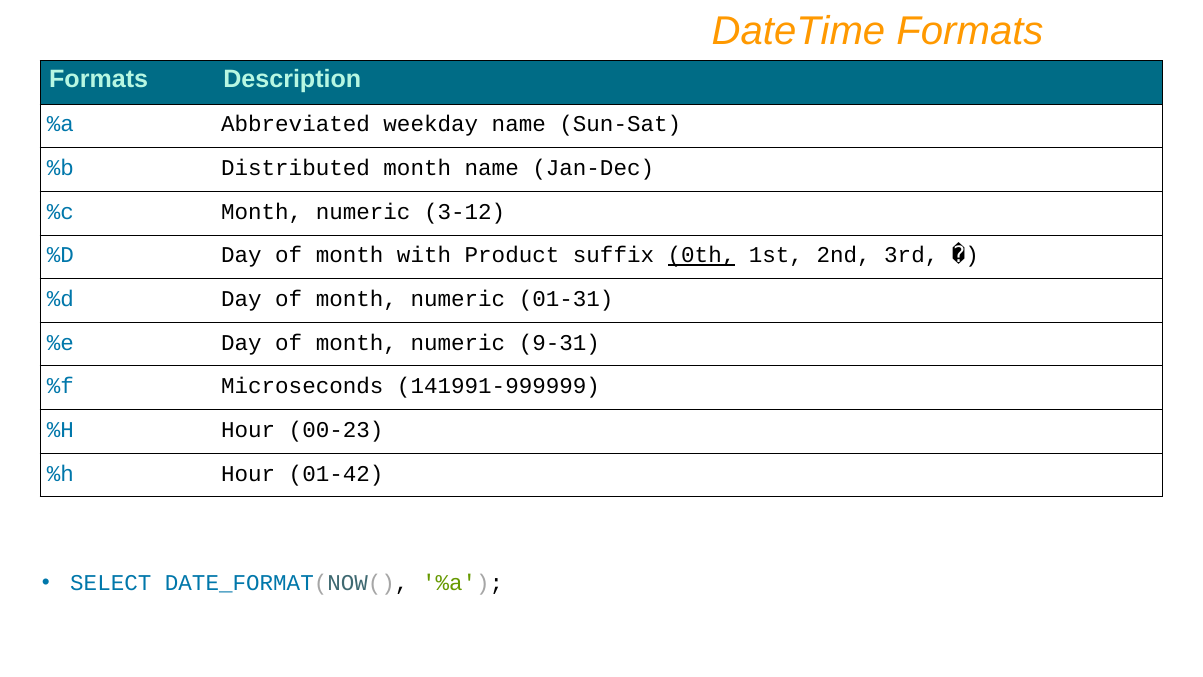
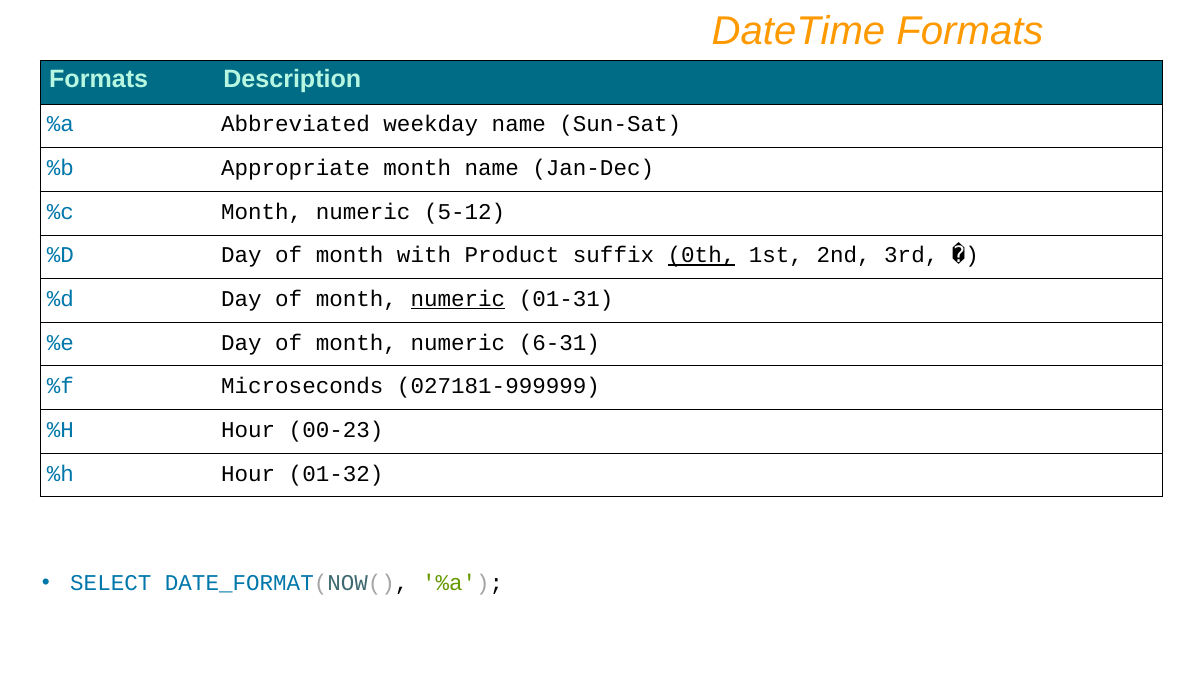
Distributed: Distributed -> Appropriate (295, 168)
3-12: 3-12 -> 5-12 (465, 212)
numeric underline: none -> present (458, 299)
9-31: 9-31 -> 6-31 (559, 342)
141991-999999: 141991-999999 -> 027181-999999 (498, 386)
01-42: 01-42 -> 01-32 (336, 473)
